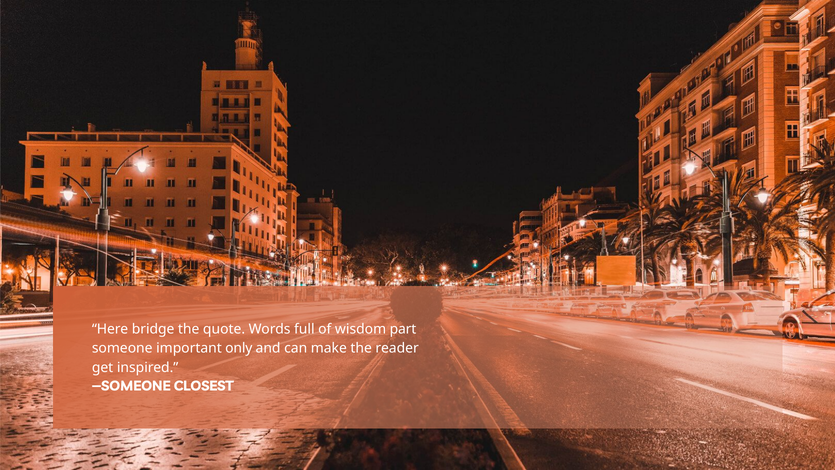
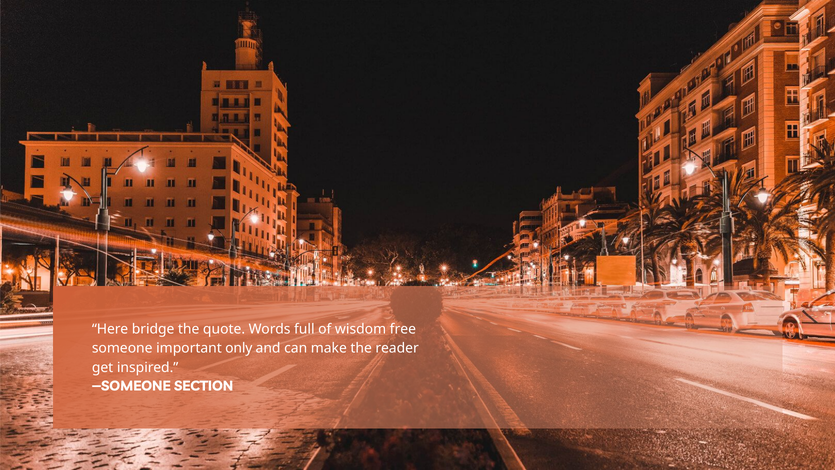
part: part -> free (403, 329)
CLOSEST: CLOSEST -> SECTION (204, 386)
